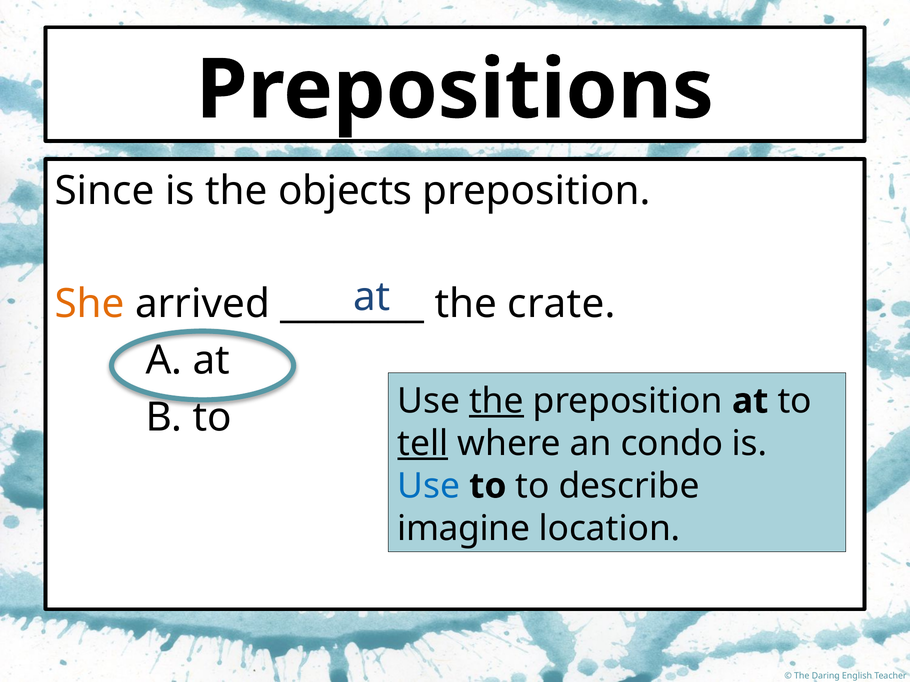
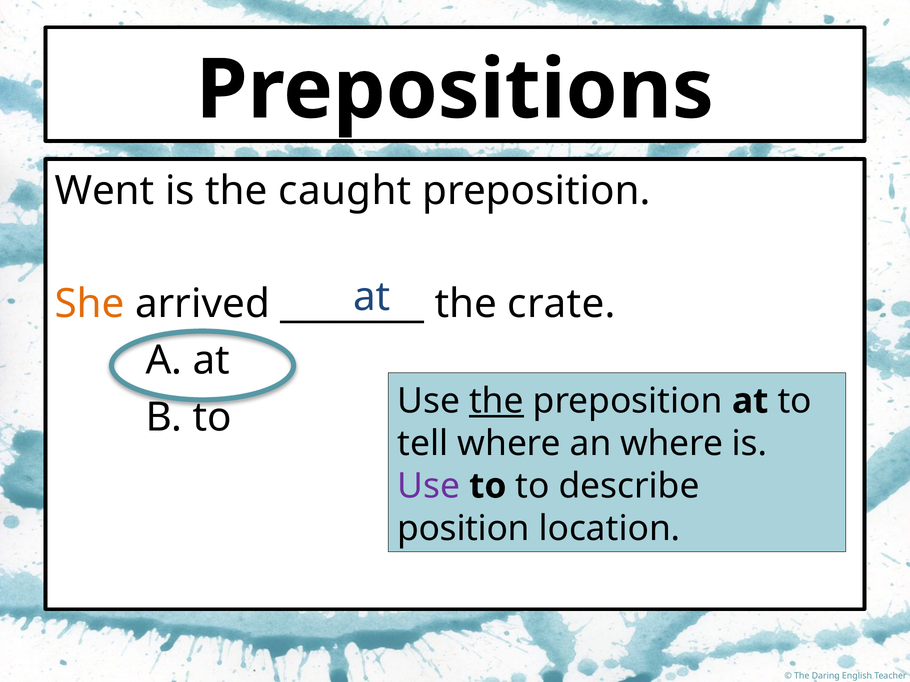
Since: Since -> Went (105, 191)
objects: objects -> caught (345, 191)
tell underline: present -> none (423, 444)
an condo: condo -> where (672, 444)
Use colour: blue -> purple (429, 486)
imagine: imagine -> position (464, 529)
